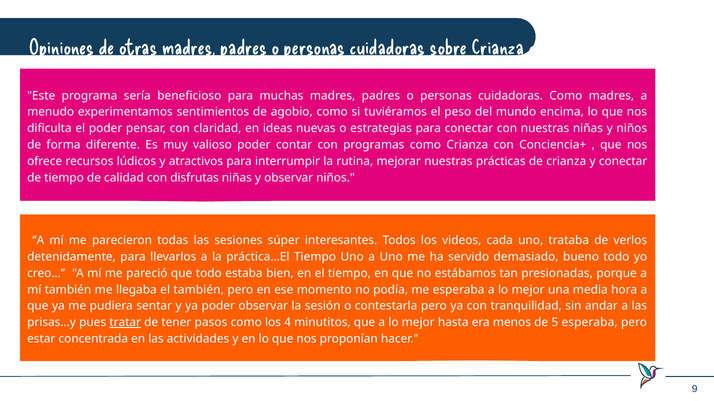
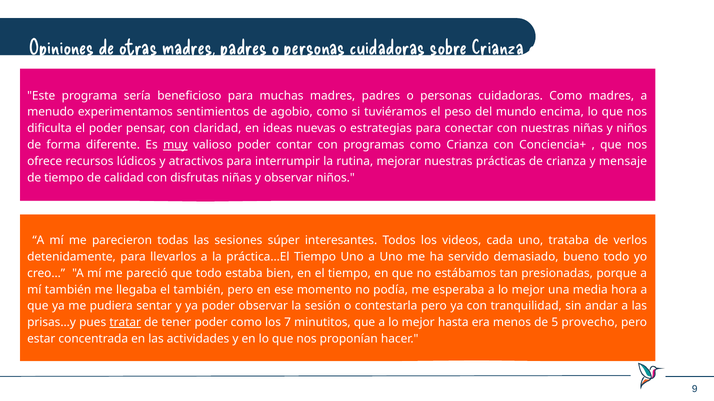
muy underline: none -> present (175, 145)
y conectar: conectar -> mensaje (623, 161)
tener pasos: pasos -> poder (211, 323)
4: 4 -> 7 (288, 323)
5 esperaba: esperaba -> provecho (590, 323)
